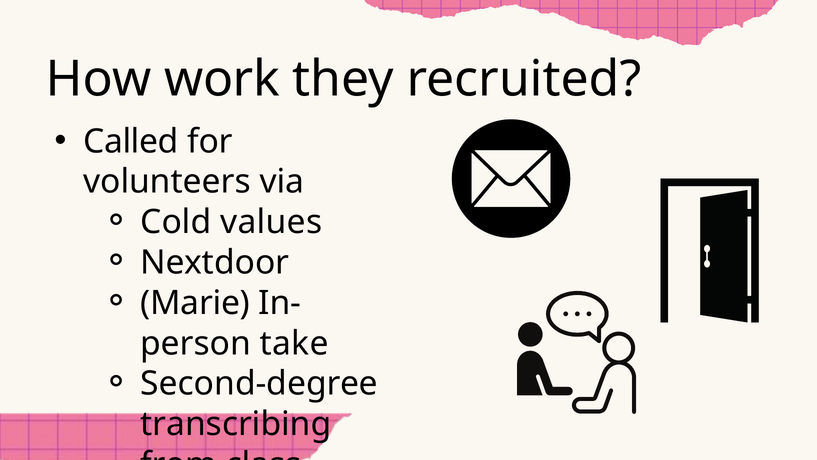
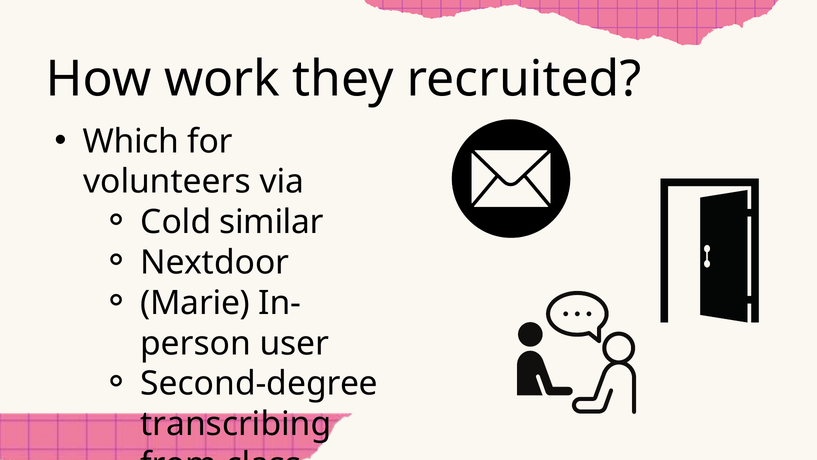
Called: Called -> Which (131, 141)
values: values -> similar (272, 222)
take: take -> user (294, 343)
